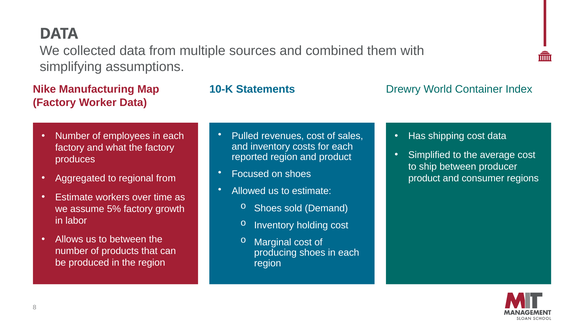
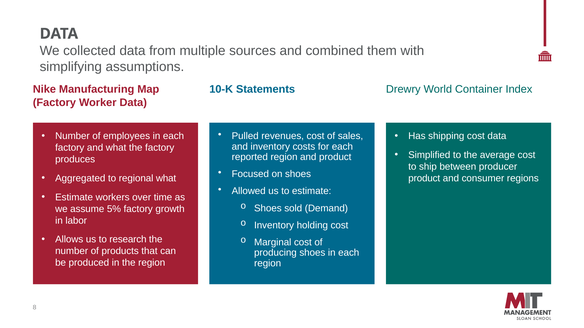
regional from: from -> what (166, 179)
to between: between -> research (128, 240)
